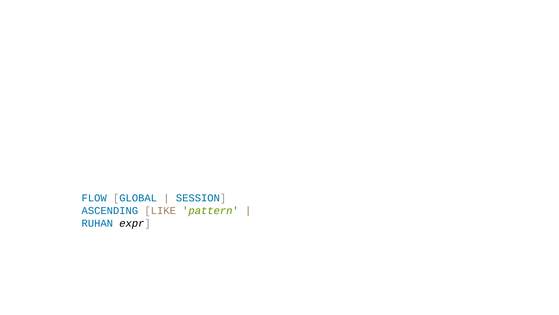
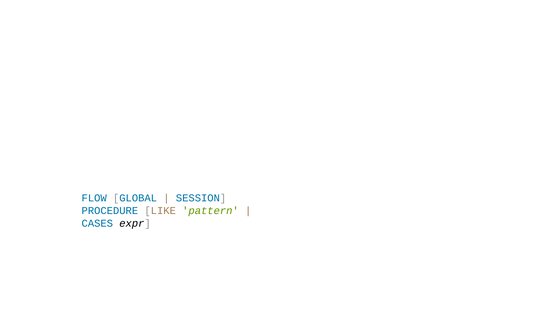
ASCENDING: ASCENDING -> PROCEDURE (110, 210)
RUHAN: RUHAN -> CASES (97, 223)
